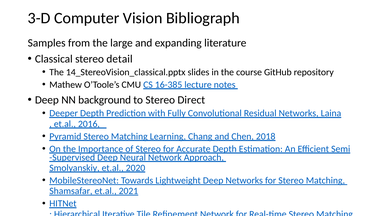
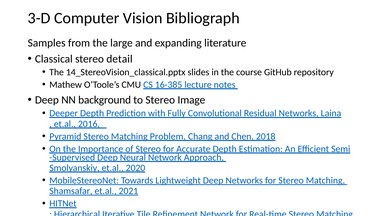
Direct: Direct -> Image (191, 100)
Learning: Learning -> Problem (168, 136)
